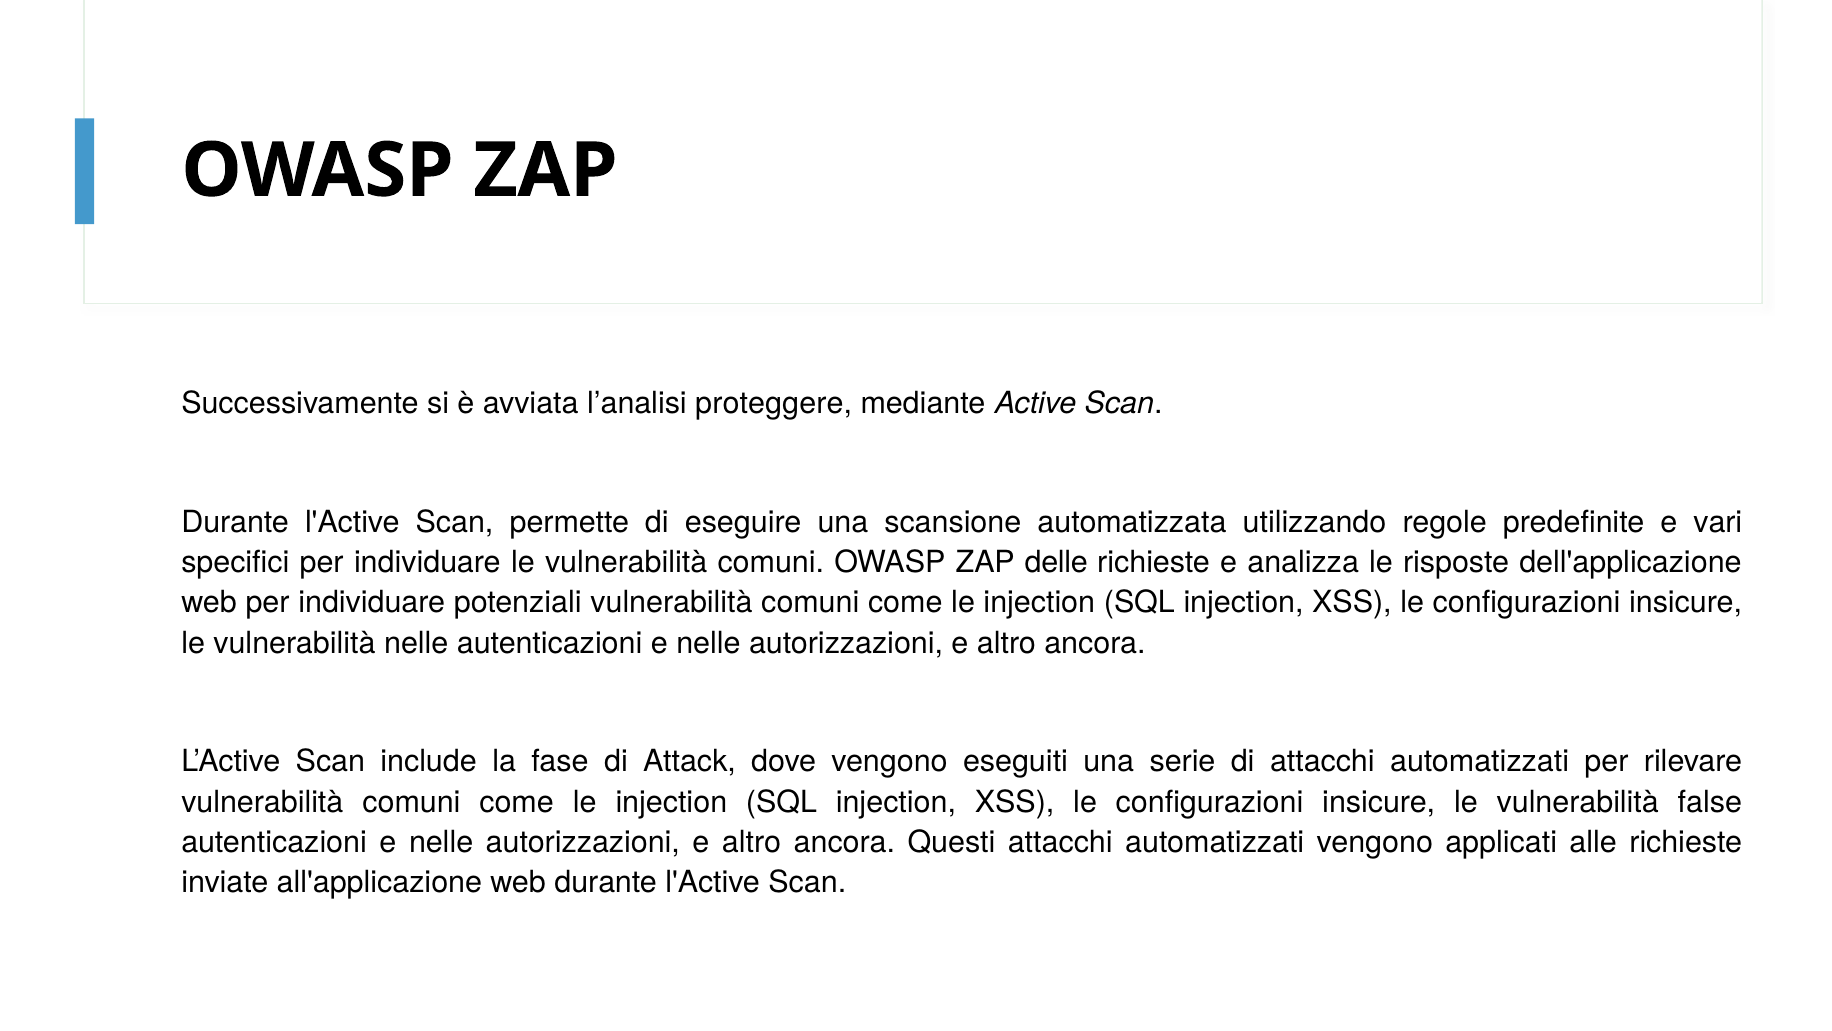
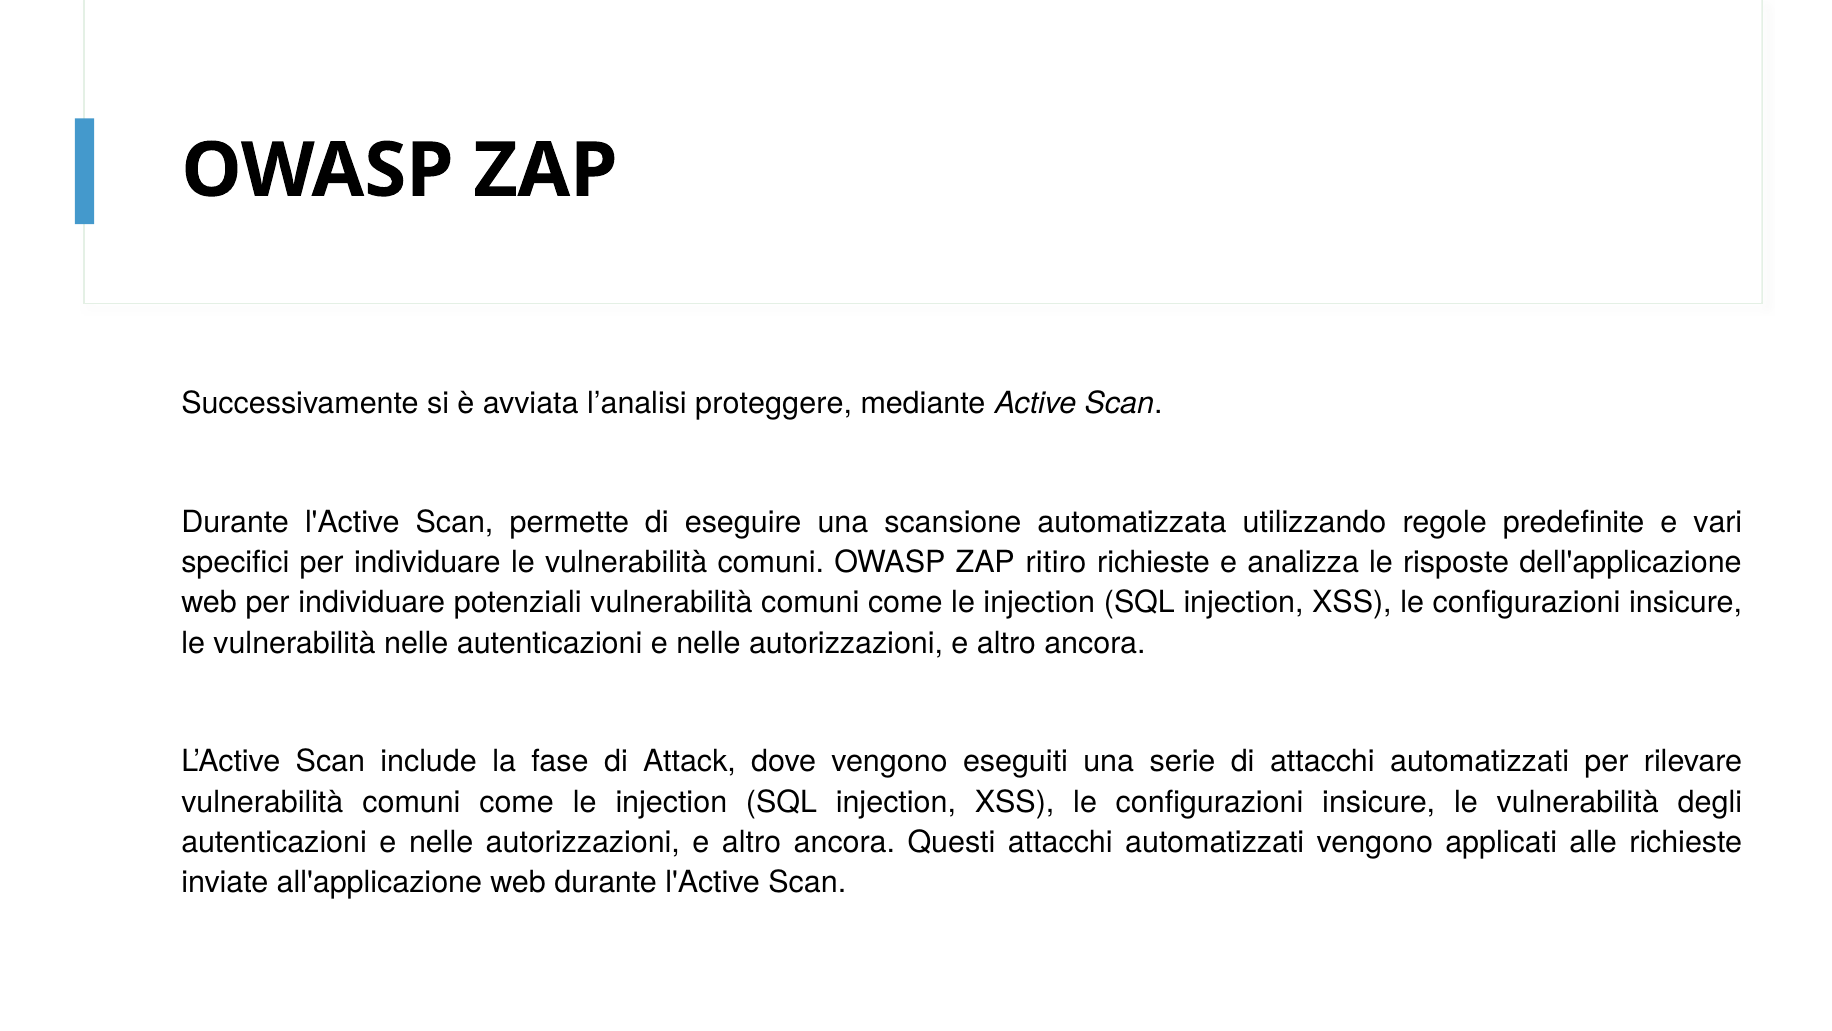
delle: delle -> ritiro (1056, 562)
false: false -> degli (1710, 802)
